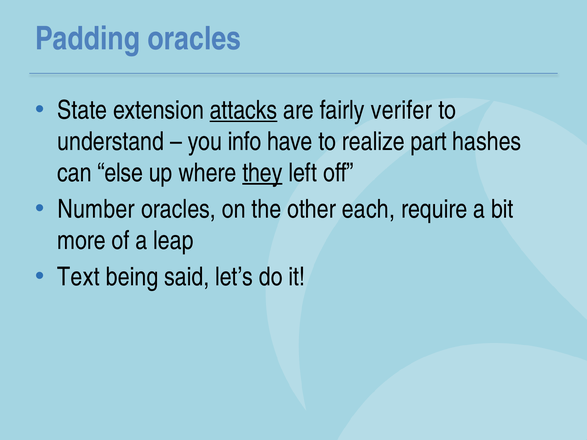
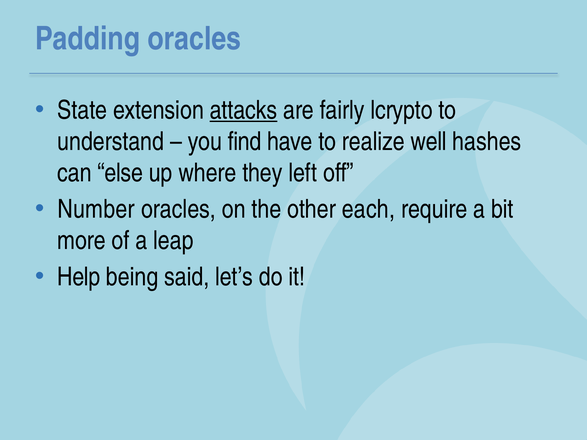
verifer: verifer -> lcrypto (402, 110)
info: info -> find (245, 142)
part: part -> well (429, 142)
they underline: present -> none (262, 173)
Text: Text -> Help (79, 277)
